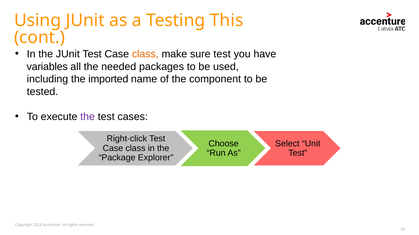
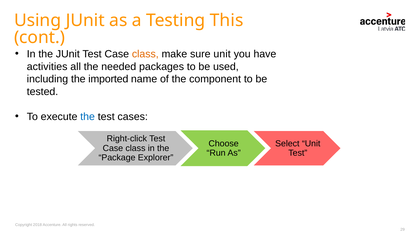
sure test: test -> unit (222, 54)
variables: variables -> activities (47, 67)
the colour: purple -> blue (88, 117)
